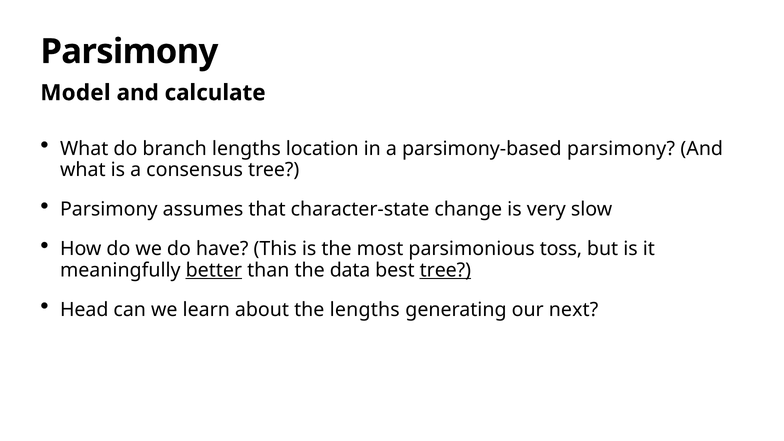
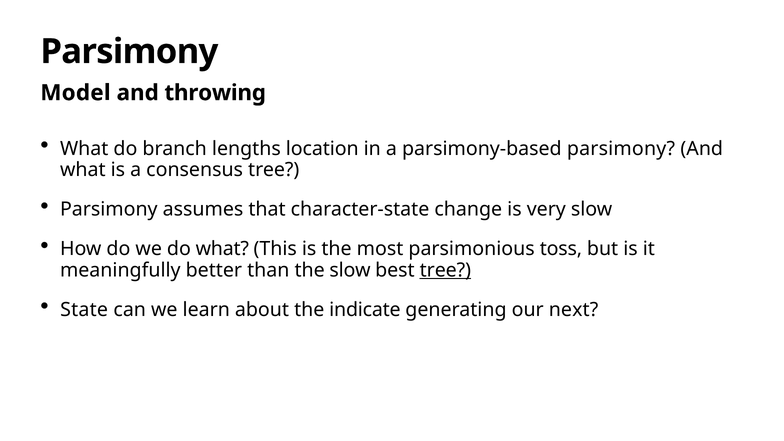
calculate: calculate -> throwing (215, 93)
do have: have -> what (222, 249)
better underline: present -> none (214, 270)
the data: data -> slow (350, 270)
Head: Head -> State (84, 310)
the lengths: lengths -> indicate (365, 310)
